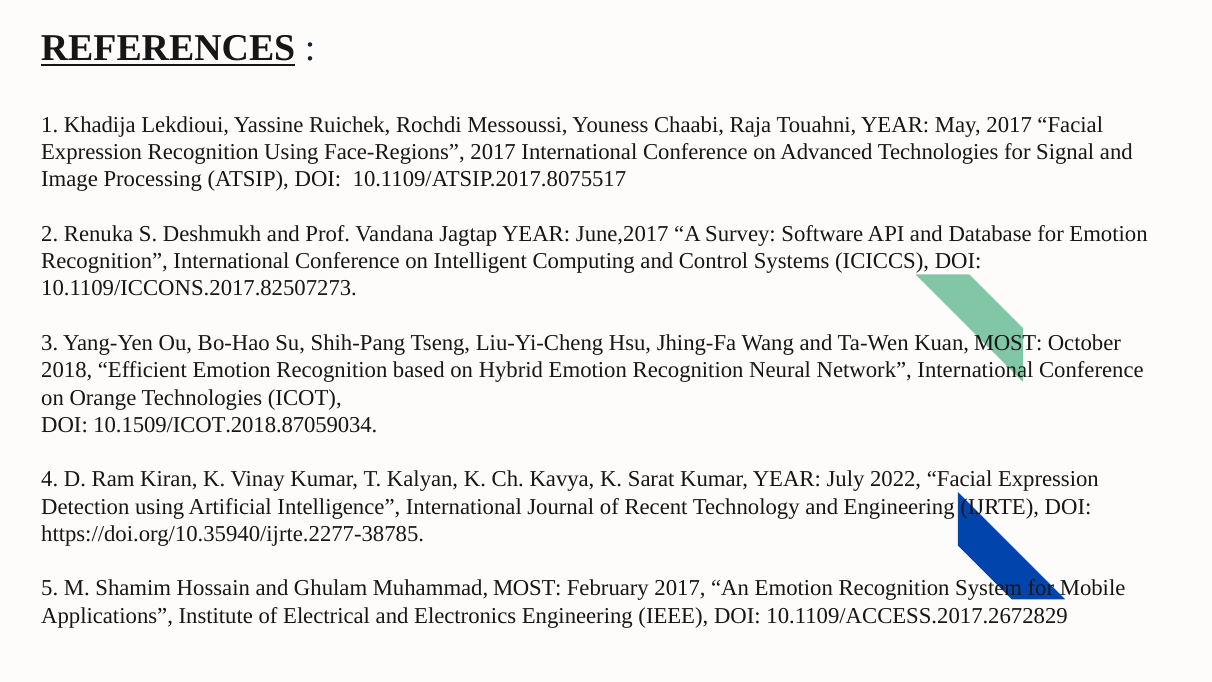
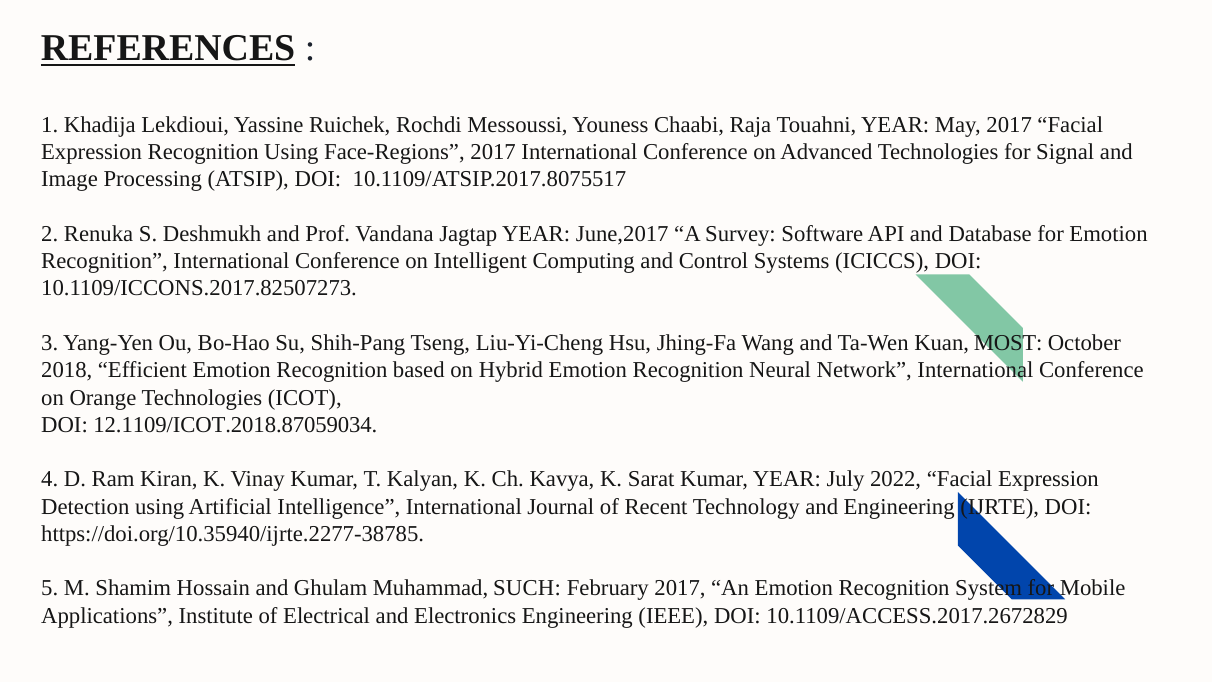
10.1509/ICOT.2018.87059034: 10.1509/ICOT.2018.87059034 -> 12.1109/ICOT.2018.87059034 (235, 425)
Muhammad MOST: MOST -> SUCH (527, 588)
